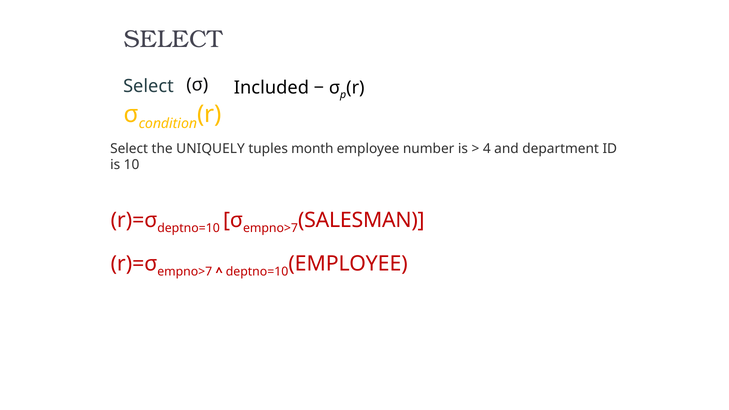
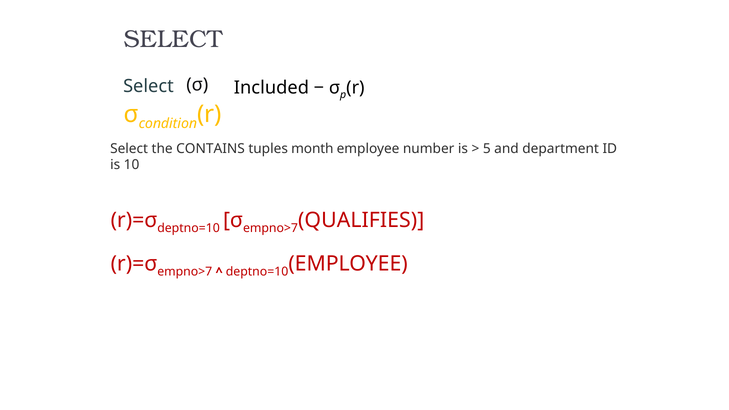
UNIQUELY: UNIQUELY -> CONTAINS (211, 149)
4: 4 -> 5 (487, 149)
SALESMAN: SALESMAN -> QUALIFIES (361, 220)
